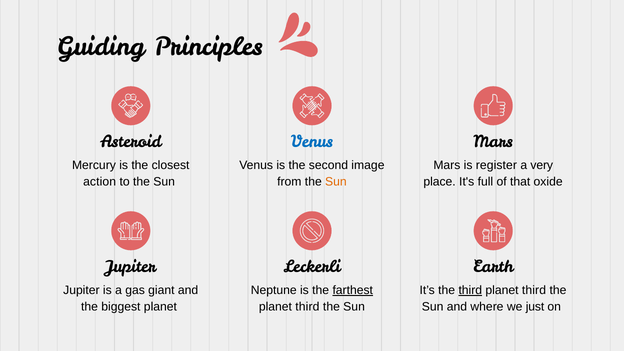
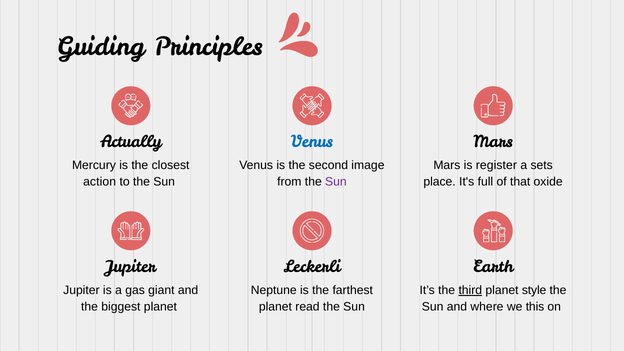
Asteroid: Asteroid -> Actually (131, 142)
very: very -> sets (542, 165)
Sun colour: orange -> purple (336, 182)
farthest underline: present -> none (353, 290)
third: third -> style (534, 290)
third: third -> read (307, 307)
just: just -> this (535, 307)
